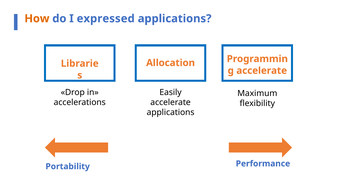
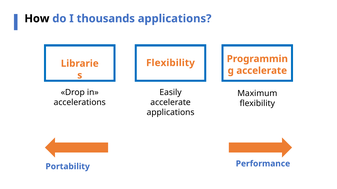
How colour: orange -> black (37, 19)
expressed: expressed -> thousands (106, 19)
Allocation: Allocation -> Flexibility (170, 63)
